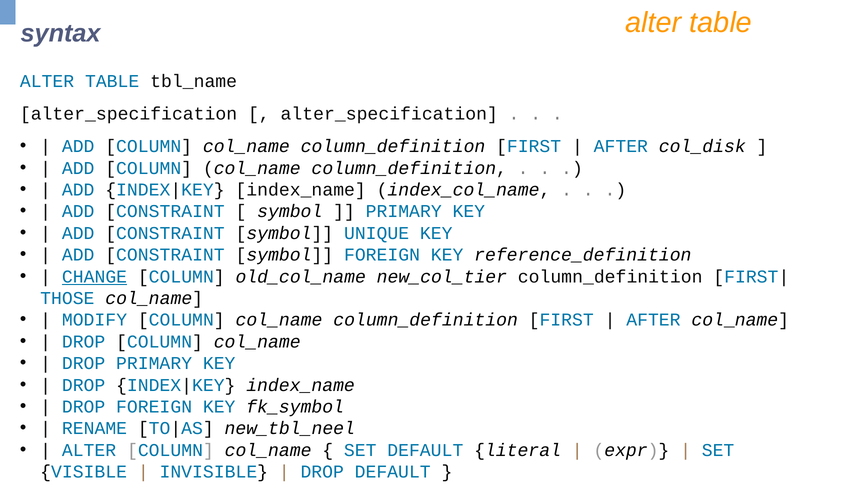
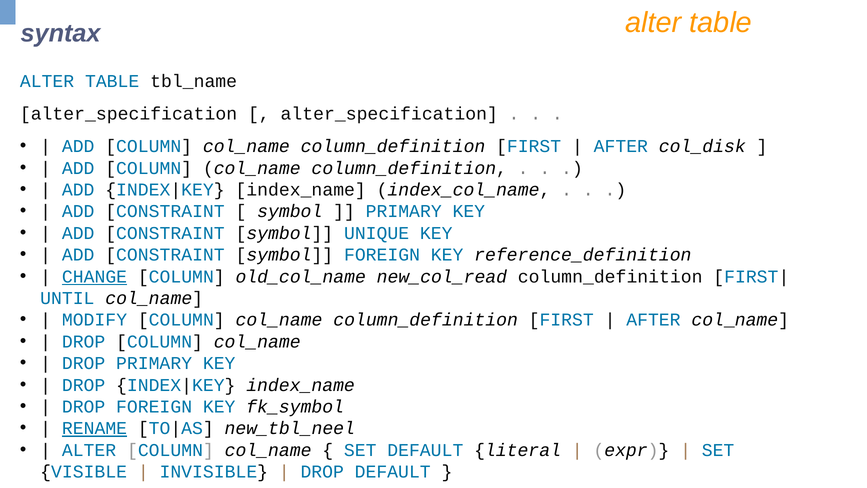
new_col_tier: new_col_tier -> new_col_read (442, 276)
THOSE: THOSE -> UNTIL (67, 298)
RENAME underline: none -> present (95, 428)
